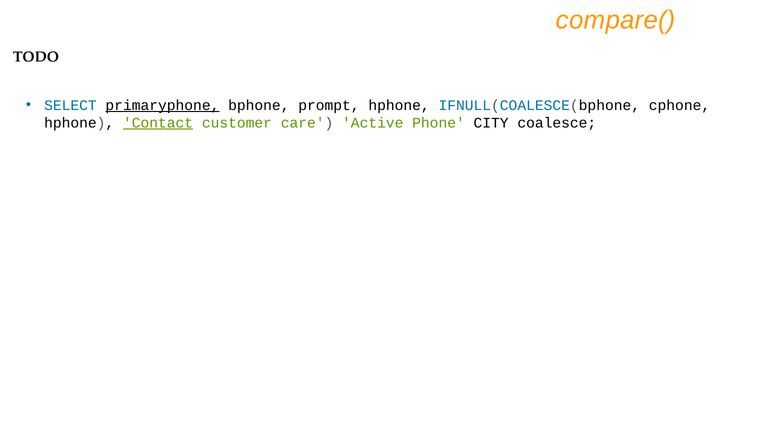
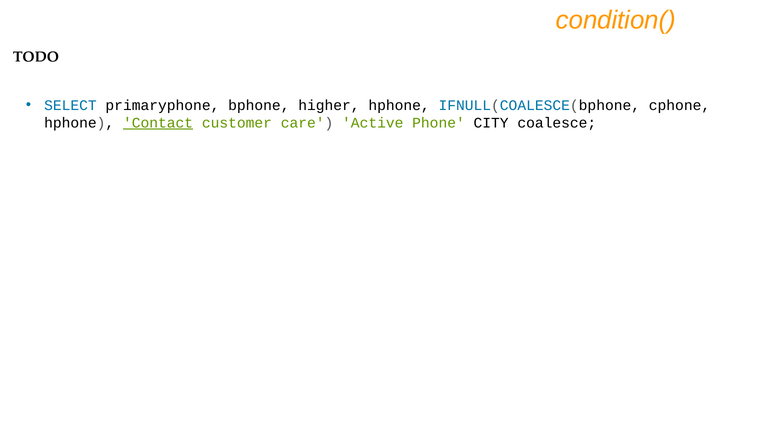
compare(: compare( -> condition( (616, 20)
primaryphone underline: present -> none (162, 105)
prompt: prompt -> higher (329, 105)
